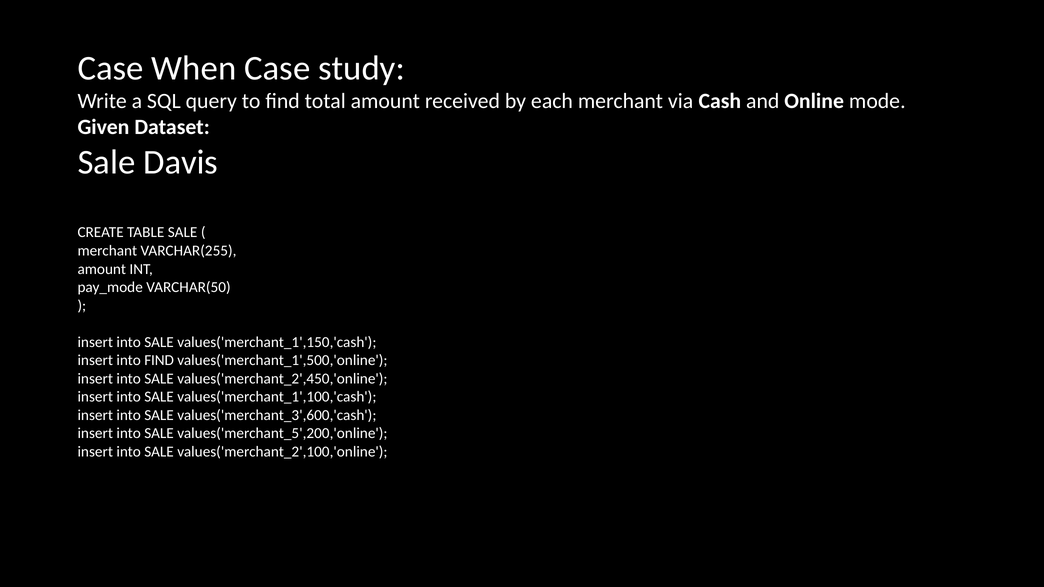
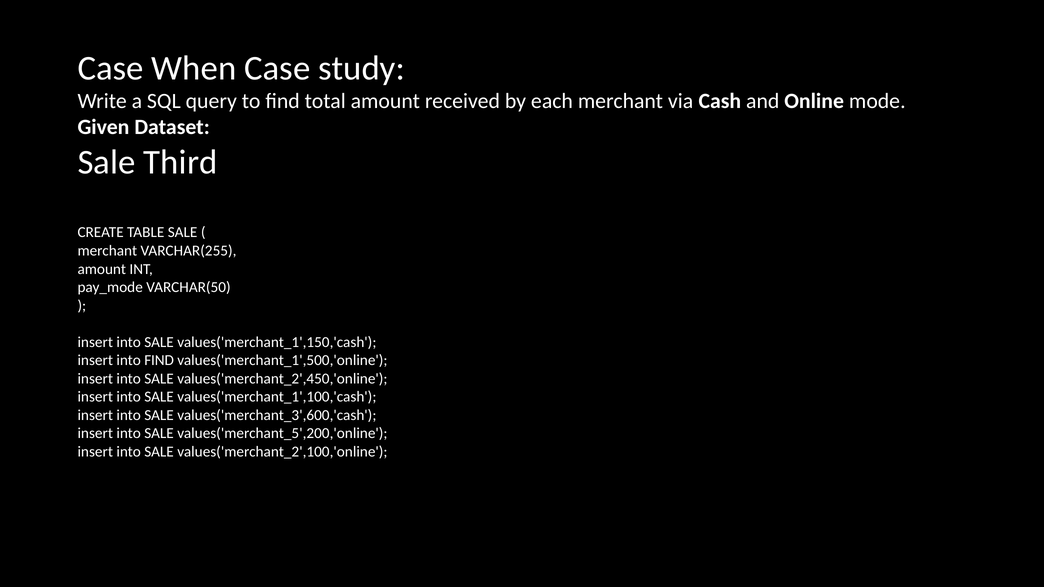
Davis: Davis -> Third (180, 162)
